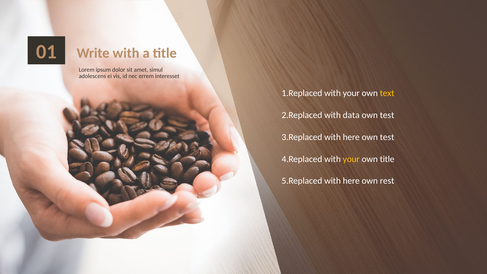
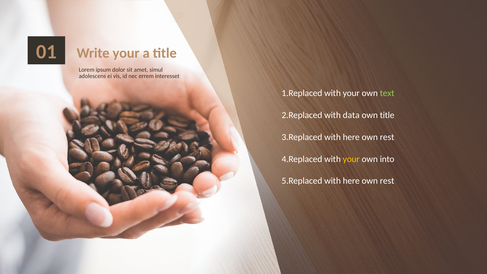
Write with: with -> your (126, 53)
text colour: yellow -> light green (387, 93)
test: test -> title (387, 115)
test: test -> rest (387, 137)
own title: title -> into (387, 159)
